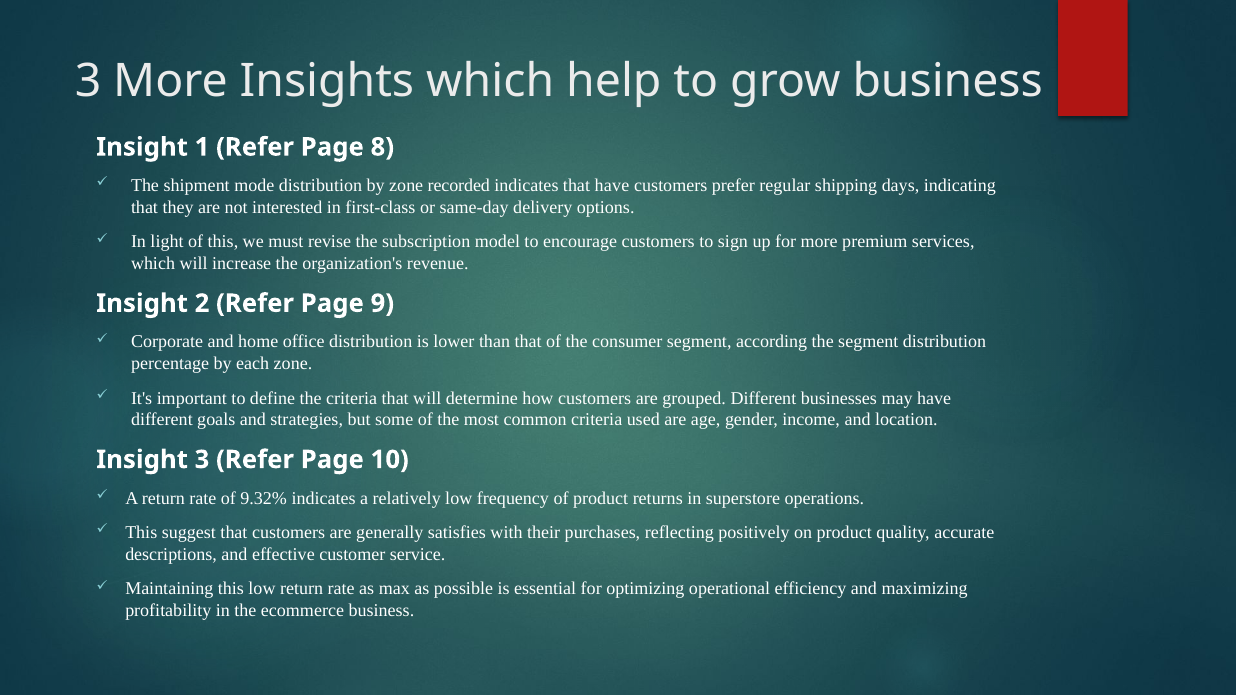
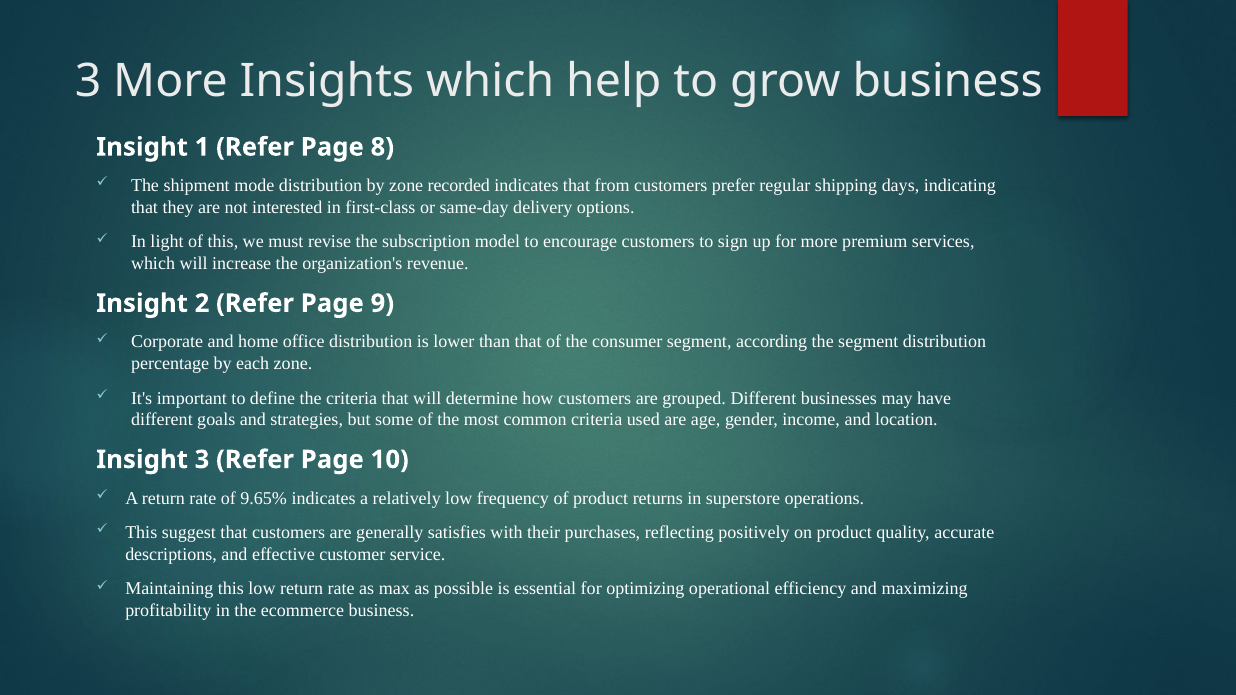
that have: have -> from (612, 186)
9.32%: 9.32% -> 9.65% (264, 498)
